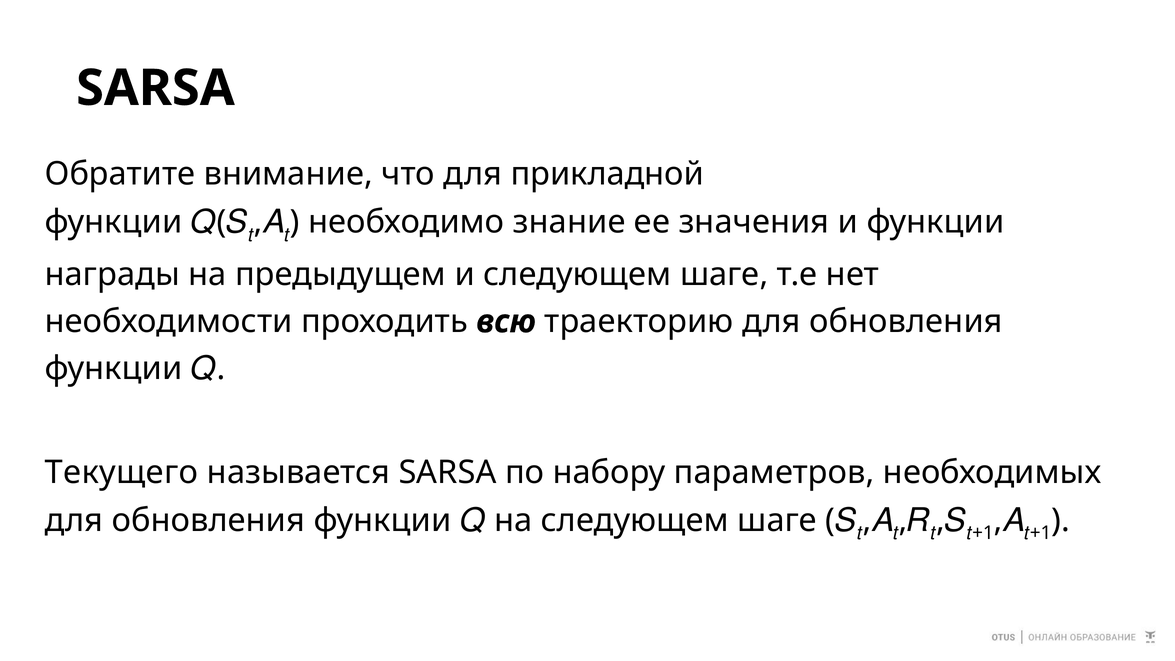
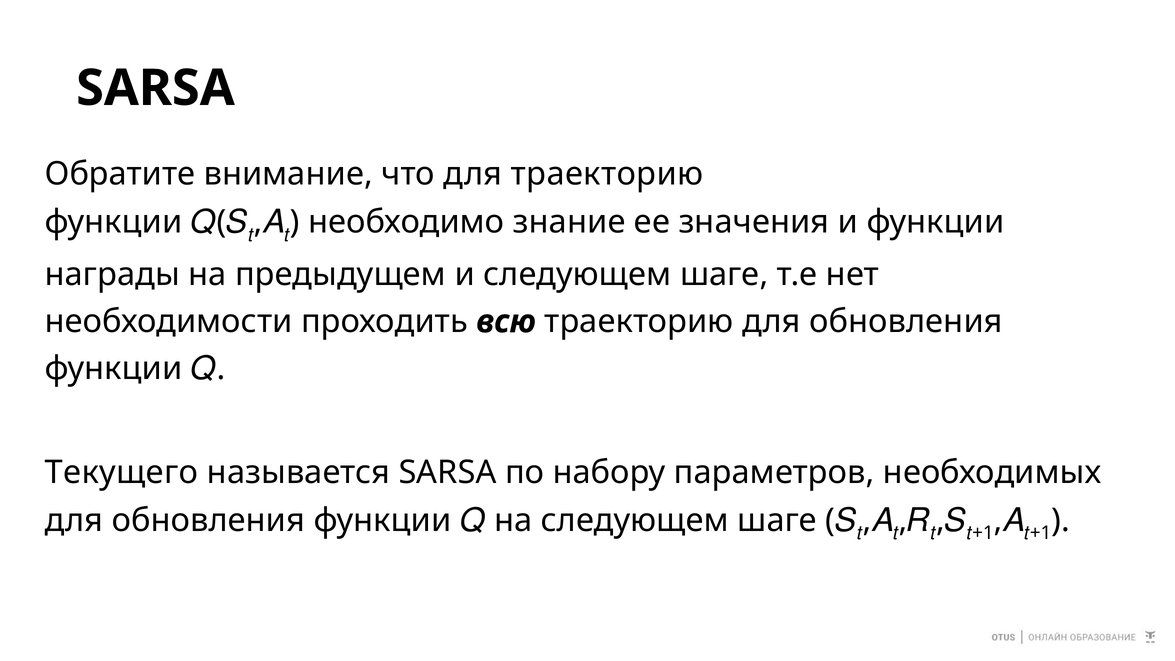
для прикладной: прикладной -> траекторию (607, 174)
